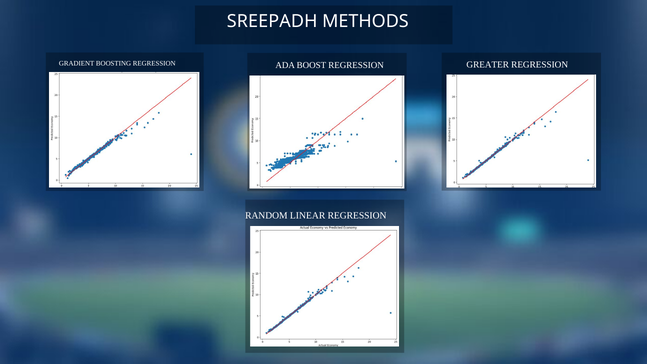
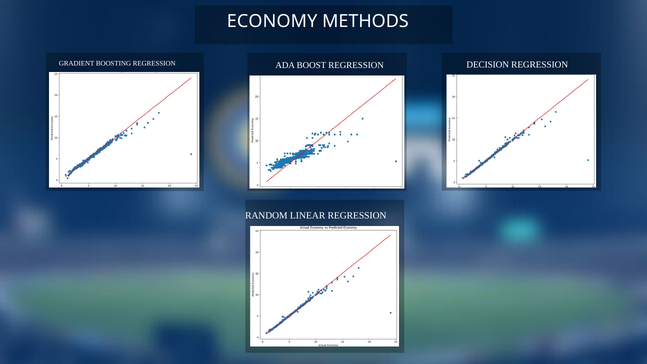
SREEPADH: SREEPADH -> ECONOMY (272, 21)
GREATER: GREATER -> DECISION (488, 64)
